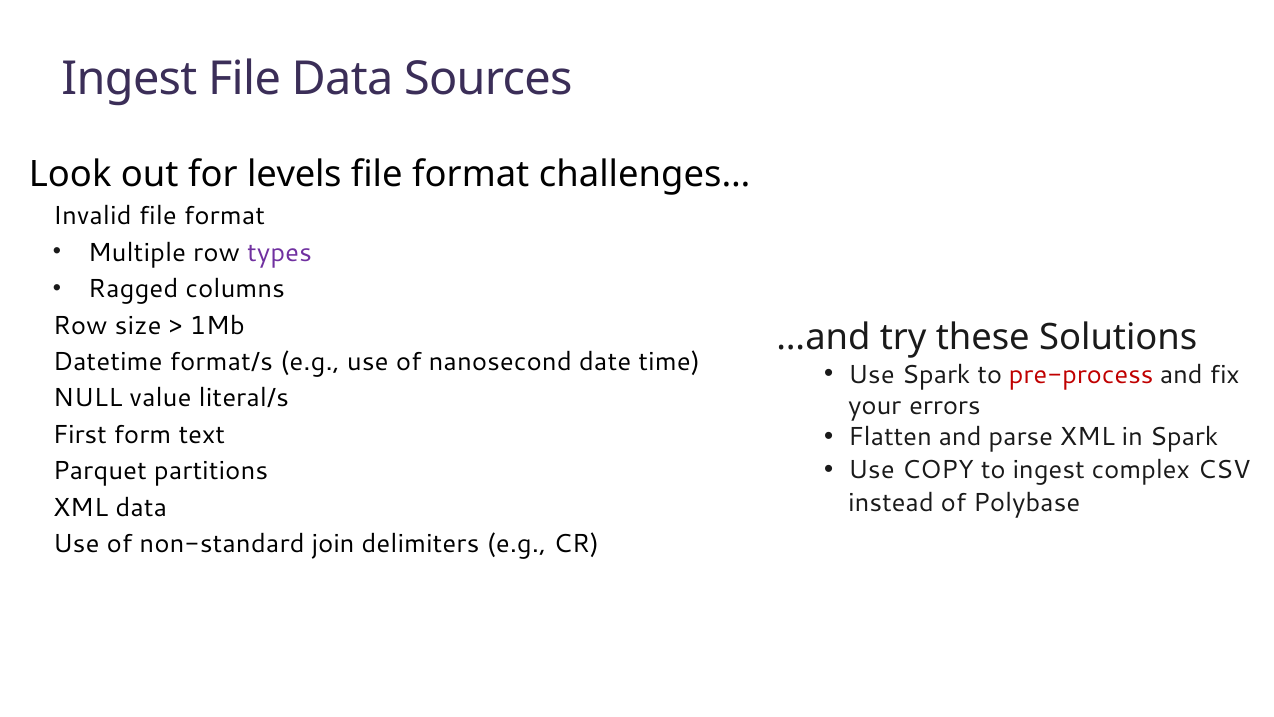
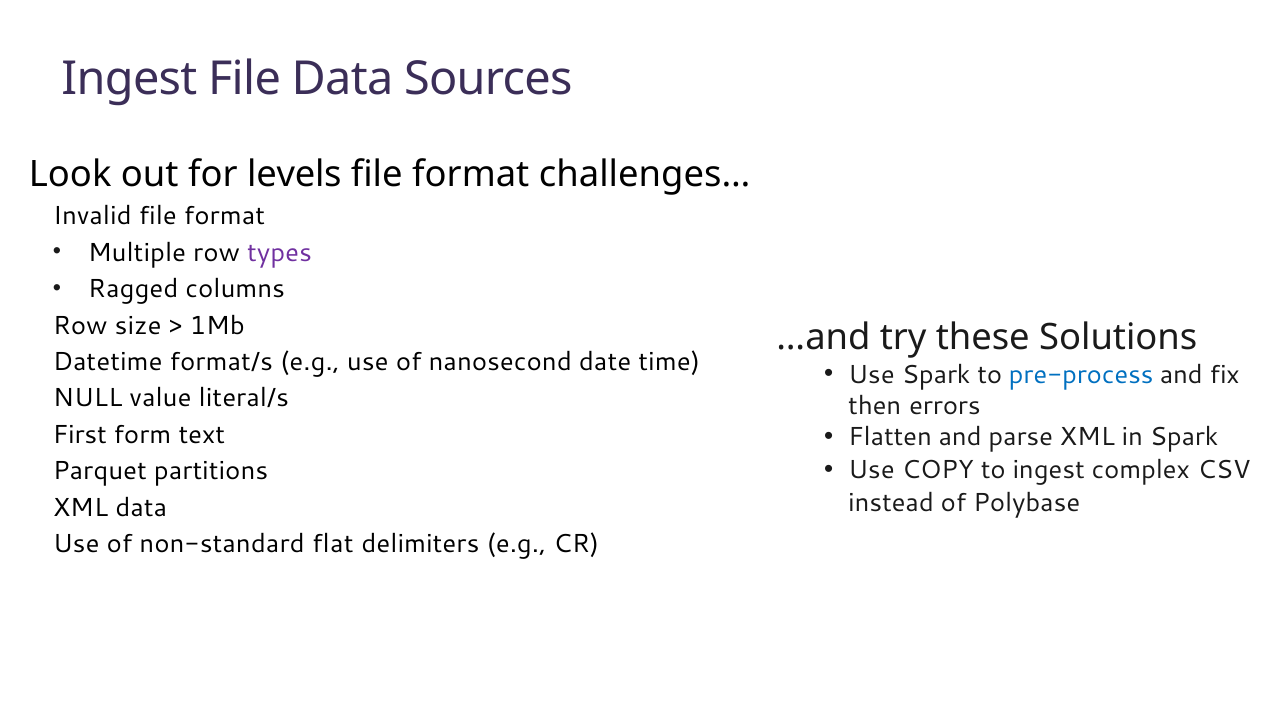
pre-process colour: red -> blue (1081, 374)
your: your -> then (875, 406)
join: join -> flat (333, 544)
